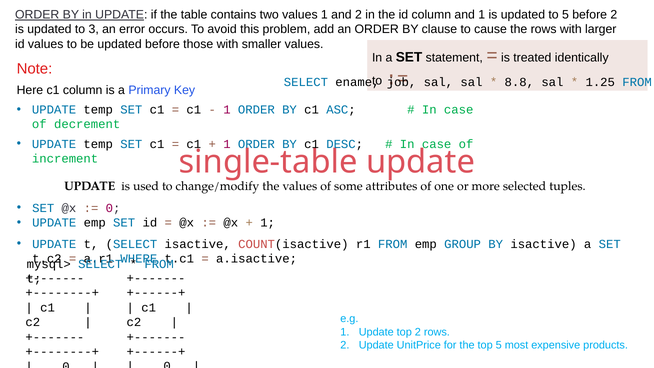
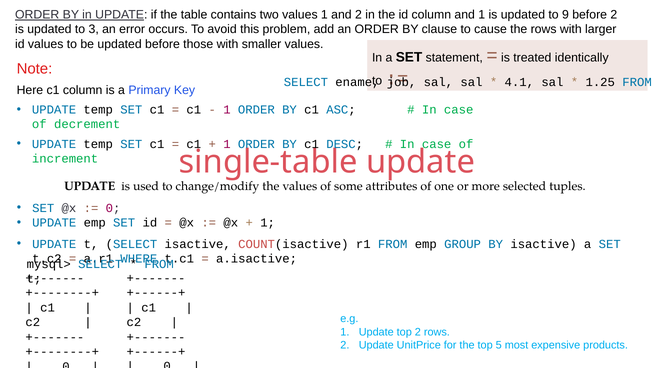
to 5: 5 -> 9 (565, 15)
8.8: 8.8 -> 4.1 (519, 82)
